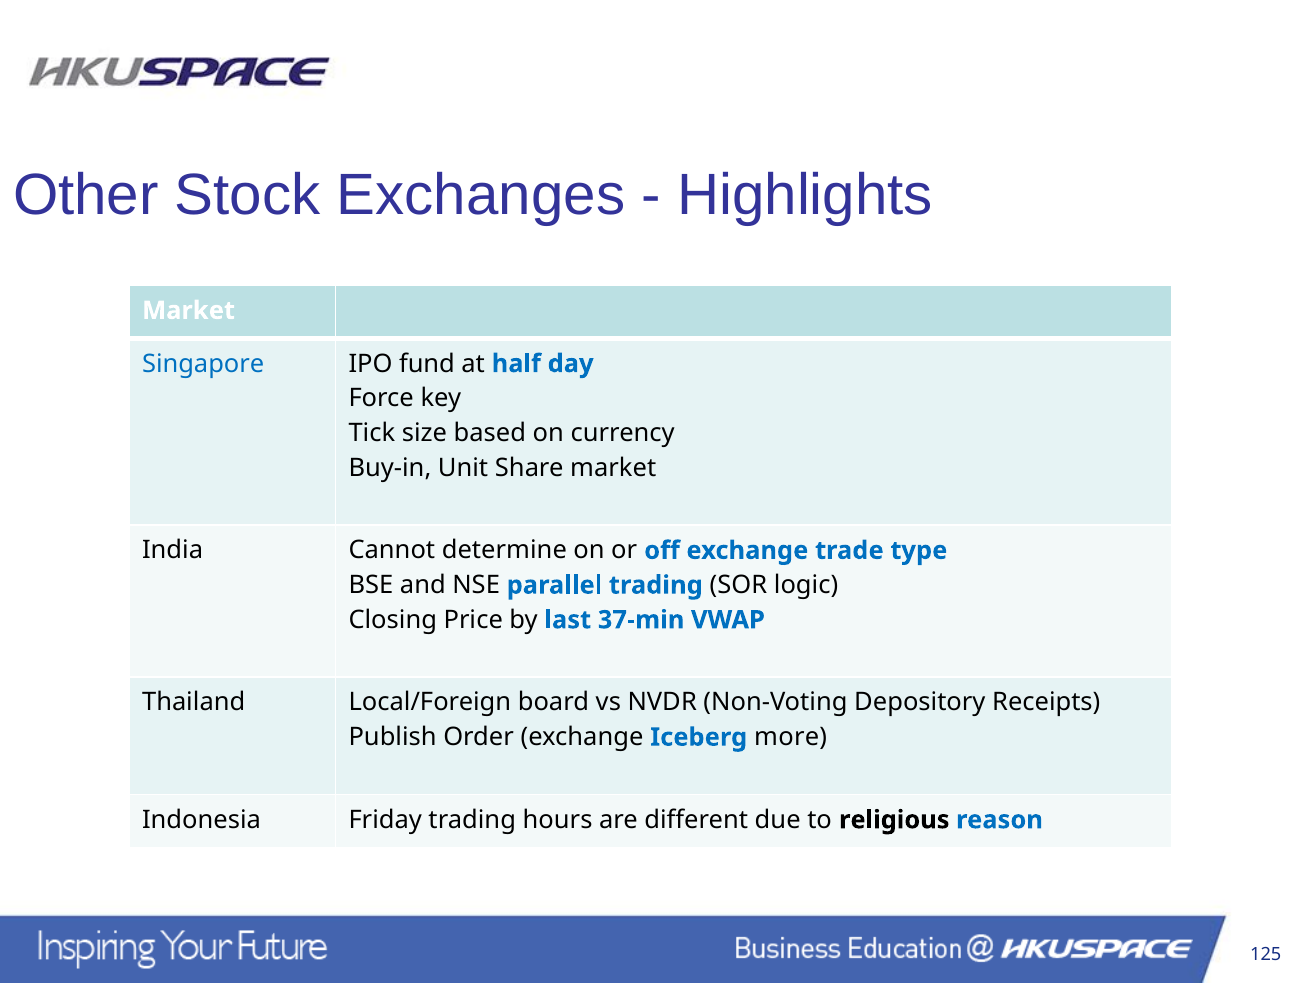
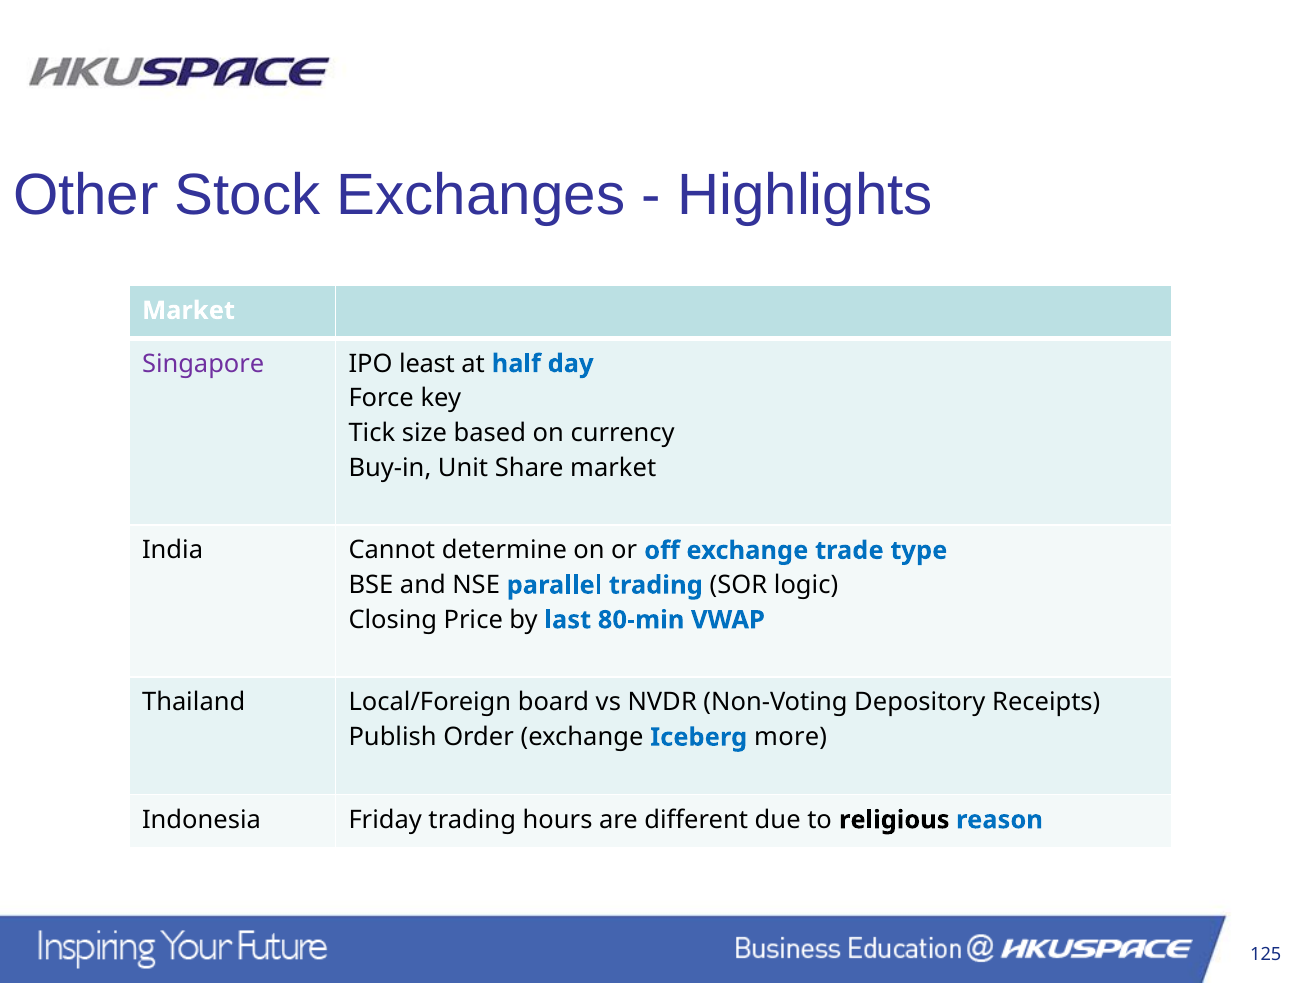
Singapore colour: blue -> purple (203, 364)
fund: fund -> least (427, 364)
37-min: 37-min -> 80-min (641, 620)
